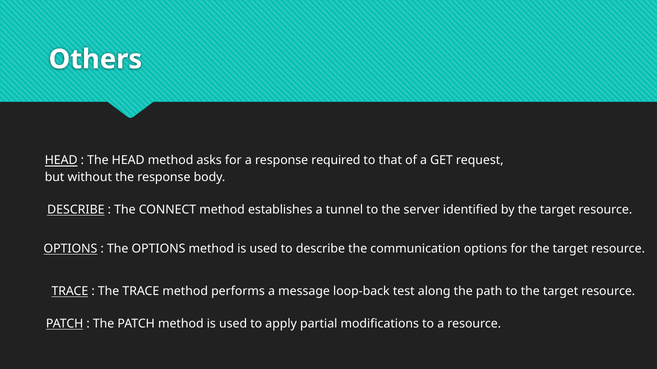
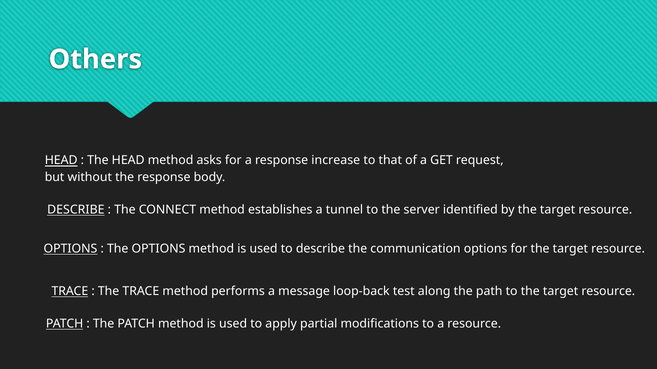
required: required -> increase (336, 161)
